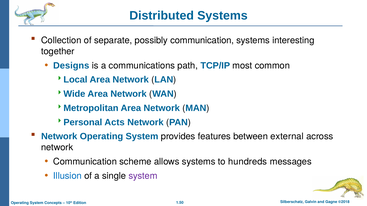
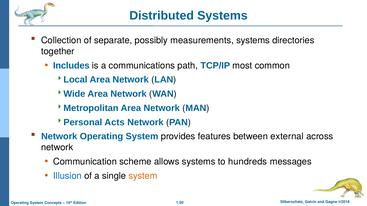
possibly communication: communication -> measurements (202, 40)
interesting: interesting -> directories (293, 40)
Designs: Designs -> Includes (71, 66)
system colour: purple -> orange (143, 176)
